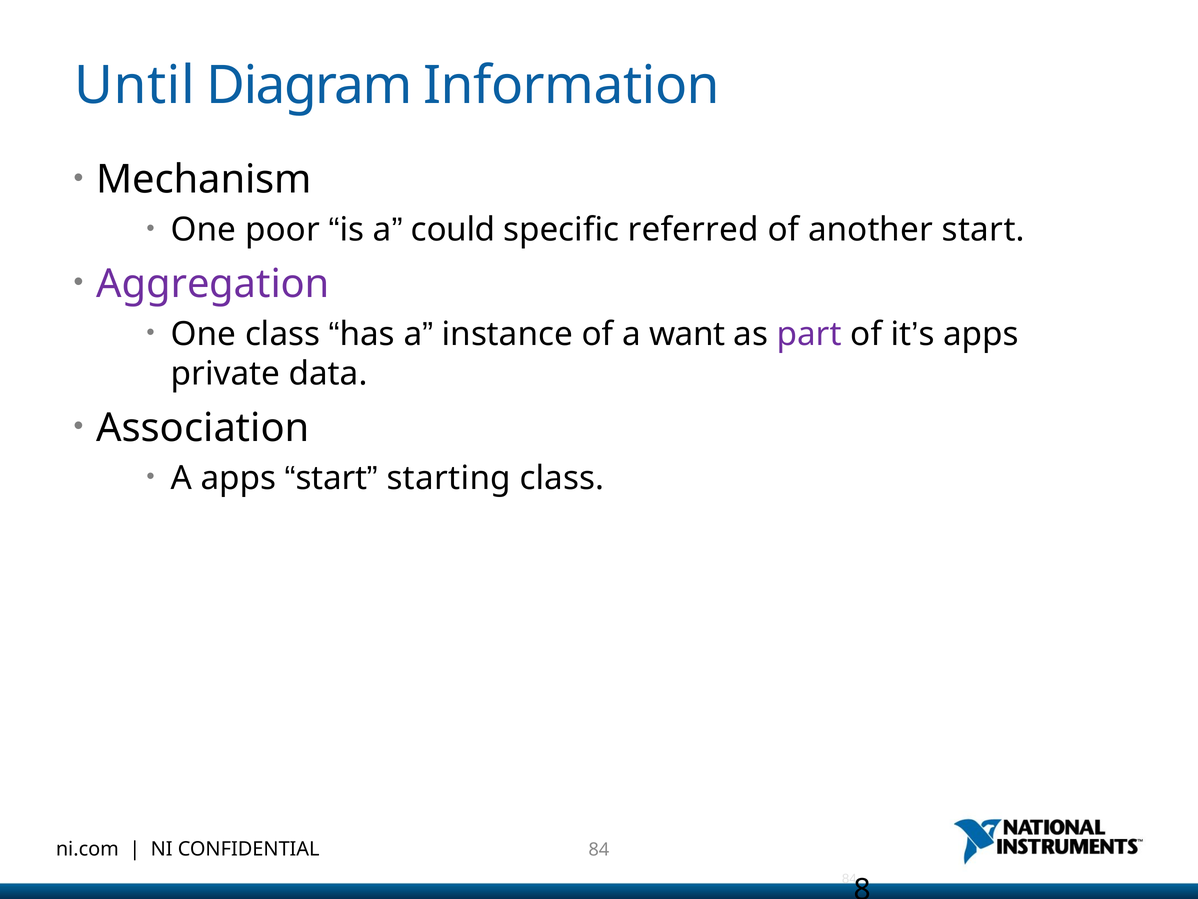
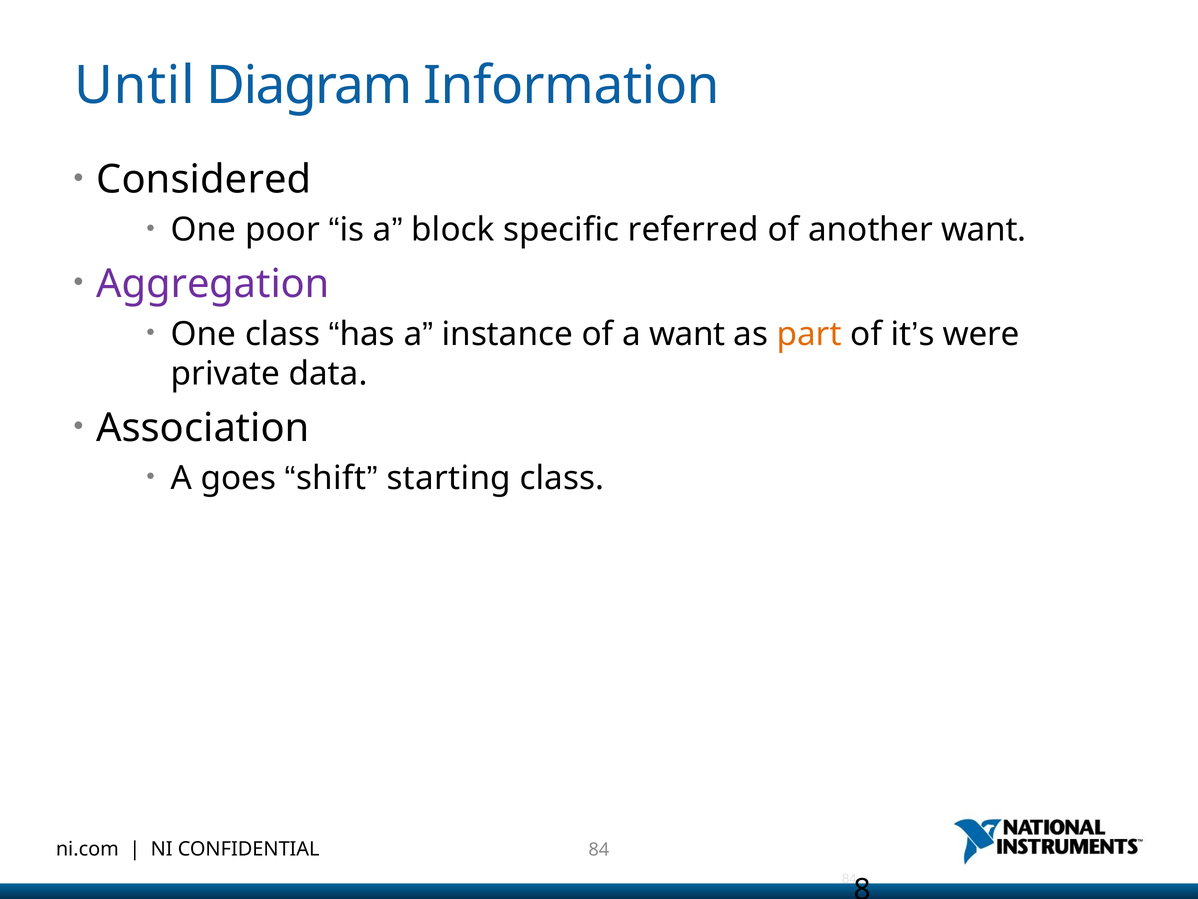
Mechanism: Mechanism -> Considered (204, 180)
could: could -> block (453, 230)
another start: start -> want (984, 230)
part colour: purple -> orange (809, 334)
apps: apps -> were (981, 334)
A apps: apps -> goes (238, 478)
start: start -> shift (331, 478)
